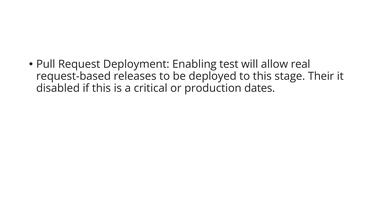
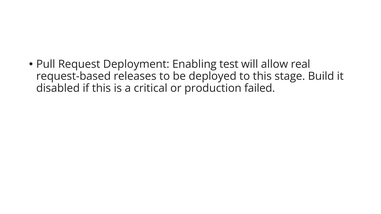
Their: Their -> Build (321, 76)
dates: dates -> failed (260, 88)
